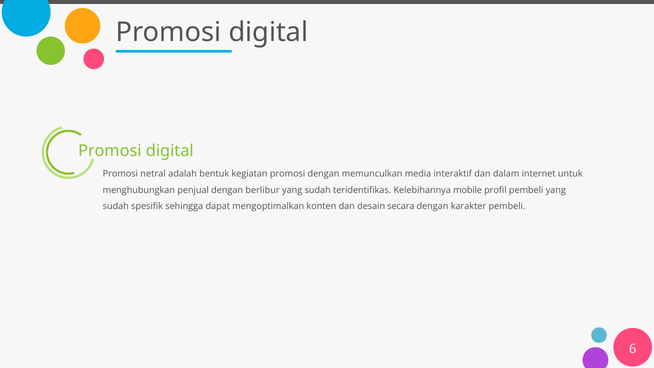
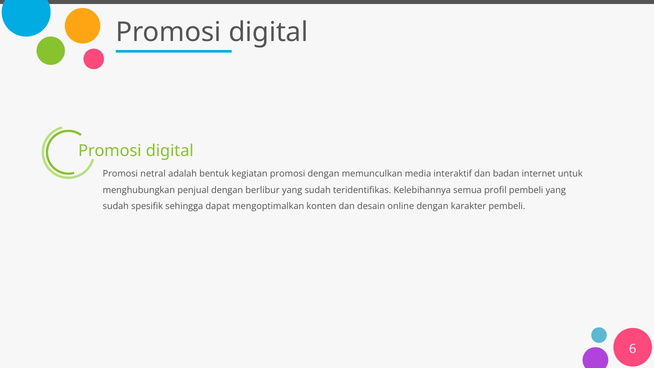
dalam: dalam -> badan (506, 174)
mobile: mobile -> semua (467, 190)
secara: secara -> online (401, 206)
